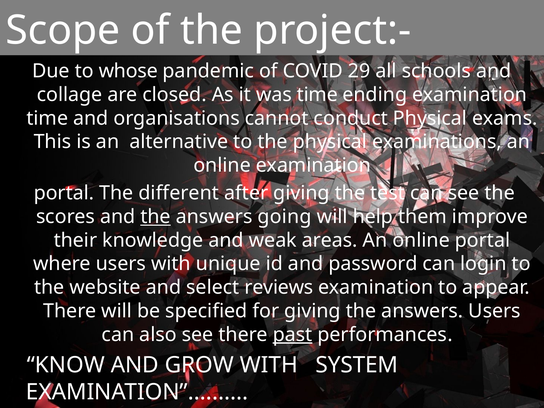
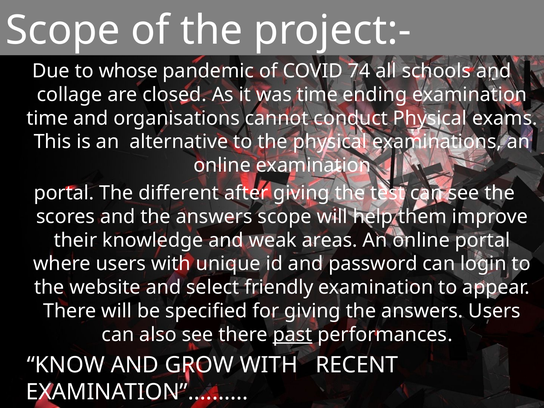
29: 29 -> 74 (359, 71)
the underline: present -> none (156, 217)
answers going: going -> scope (285, 217)
reviews: reviews -> friendly (279, 287)
SYSTEM: SYSTEM -> RECENT (357, 365)
